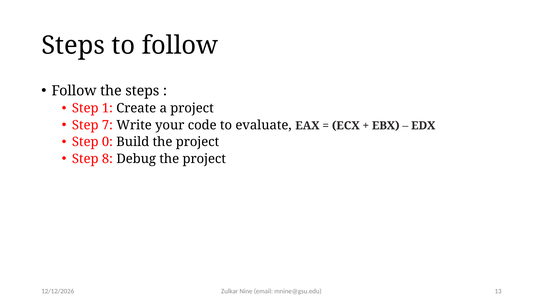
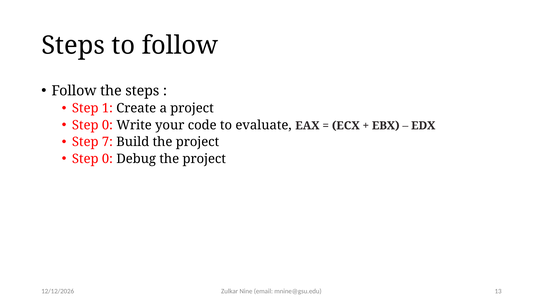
7: 7 -> 0 (107, 125)
0: 0 -> 7 (107, 142)
8: 8 -> 0 (107, 159)
